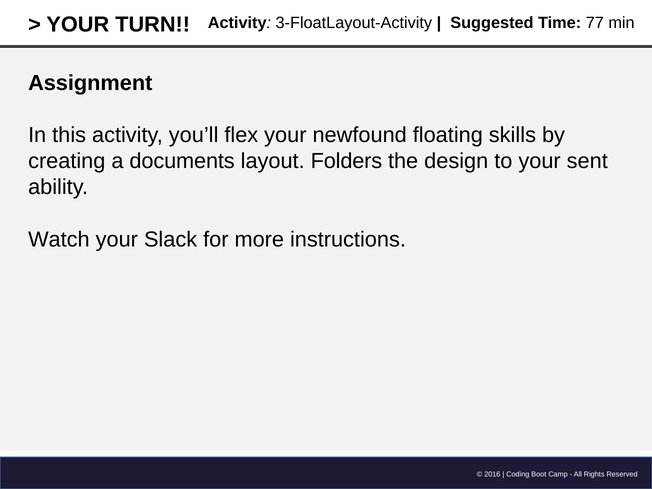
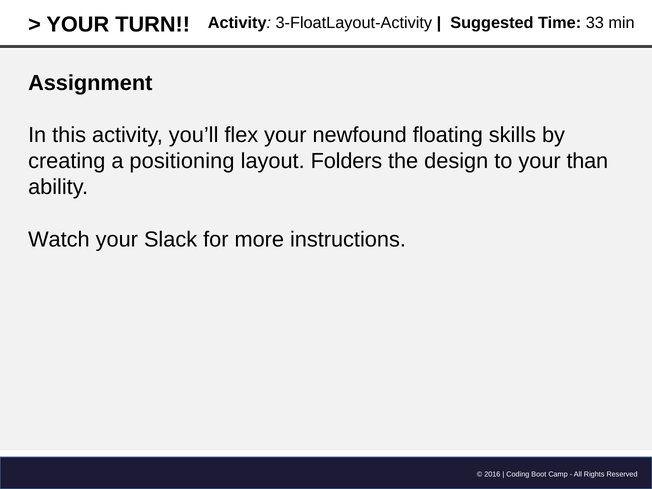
77: 77 -> 33 (595, 23)
documents: documents -> positioning (182, 161)
sent: sent -> than (587, 161)
